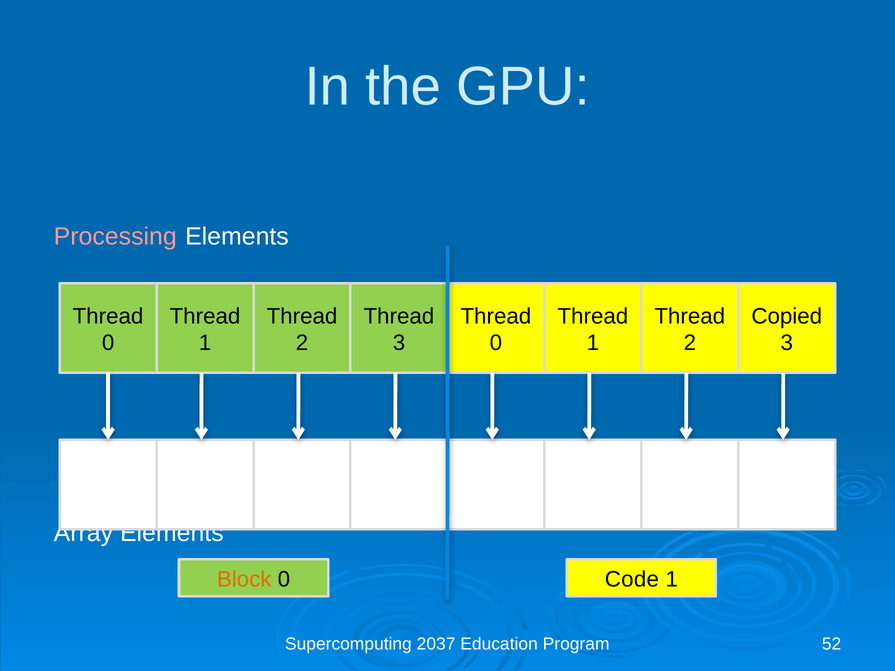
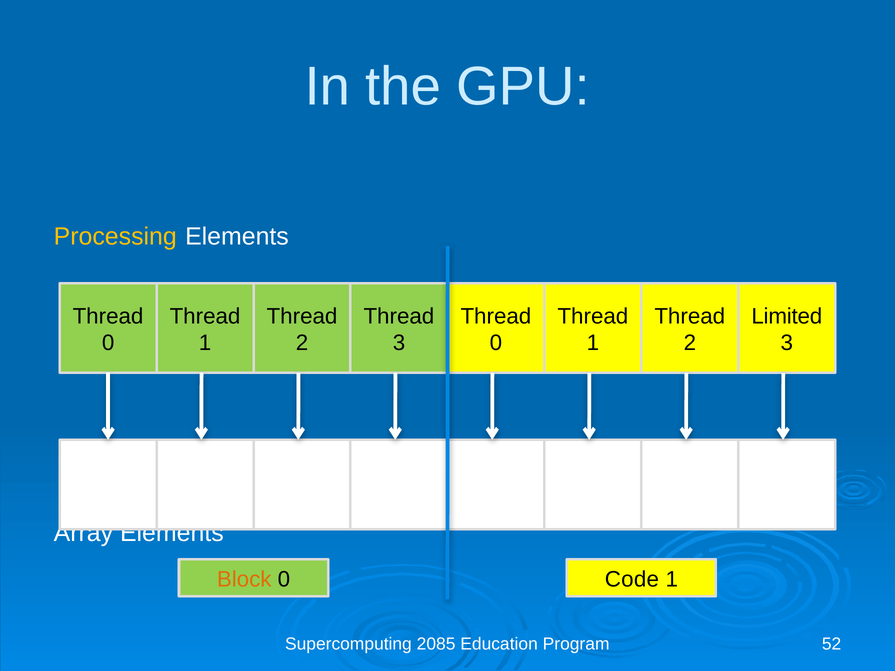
Processing colour: pink -> yellow (115, 236)
Copied: Copied -> Limited (787, 316)
2037: 2037 -> 2085 (436, 644)
